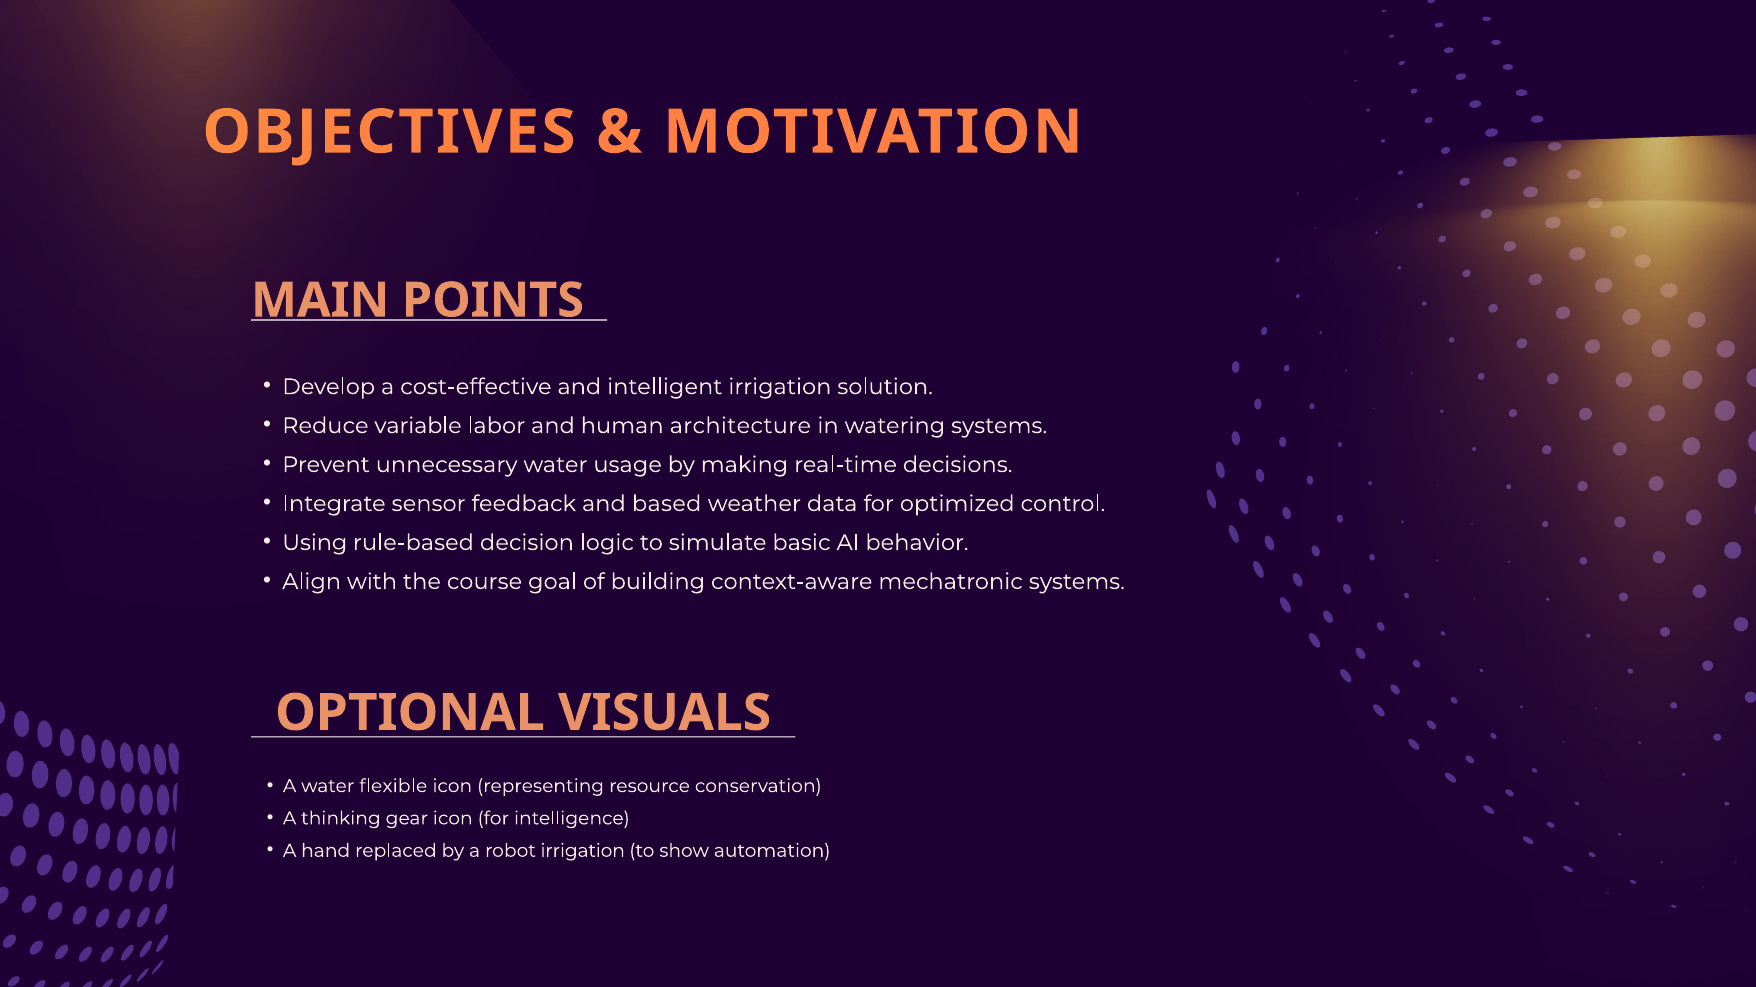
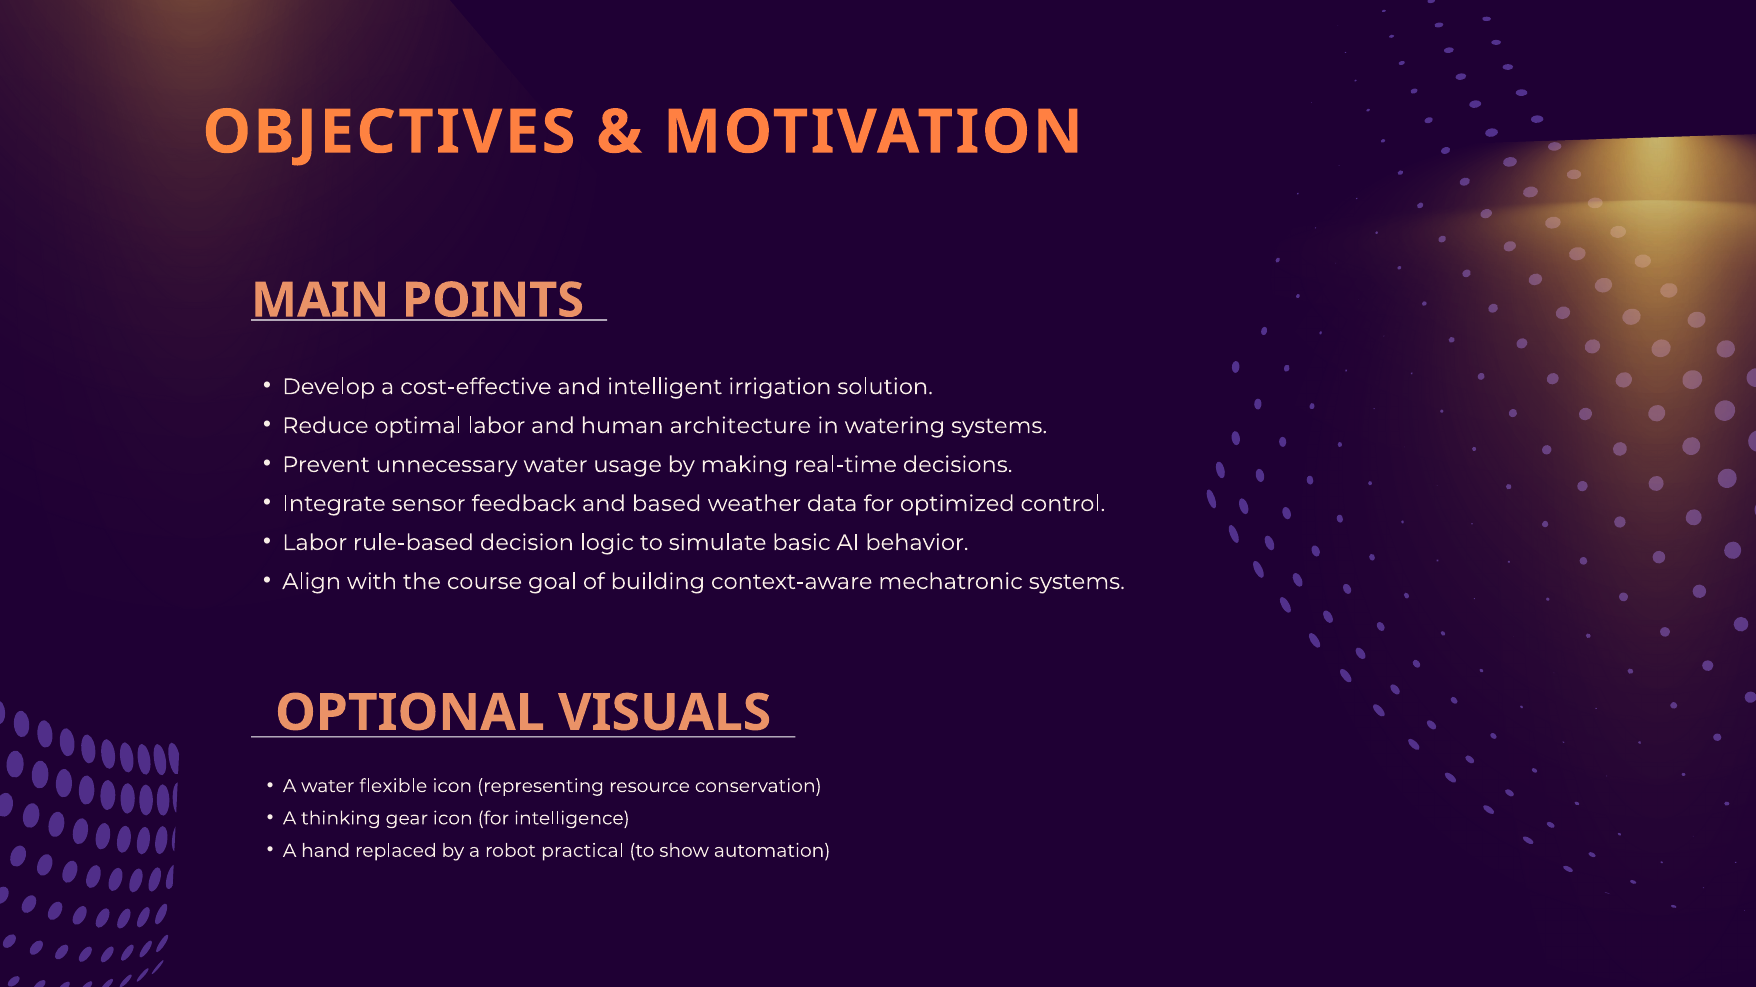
variable: variable -> optimal (418, 426)
Using: Using -> Labor (315, 543)
robot irrigation: irrigation -> practical (582, 851)
